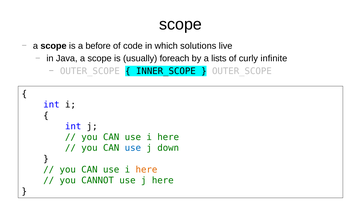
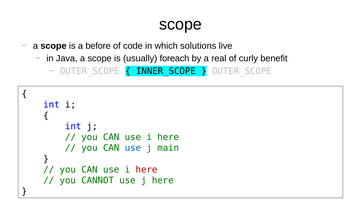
lists: lists -> real (219, 59)
infinite: infinite -> benefit (274, 59)
down: down -> main (168, 148)
here colour: orange -> red (146, 170)
